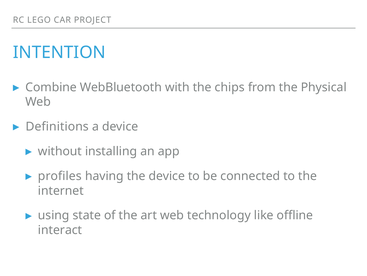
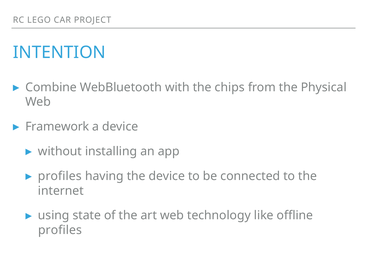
Definitions: Definitions -> Framework (57, 126)
interact: interact -> profiles (60, 229)
